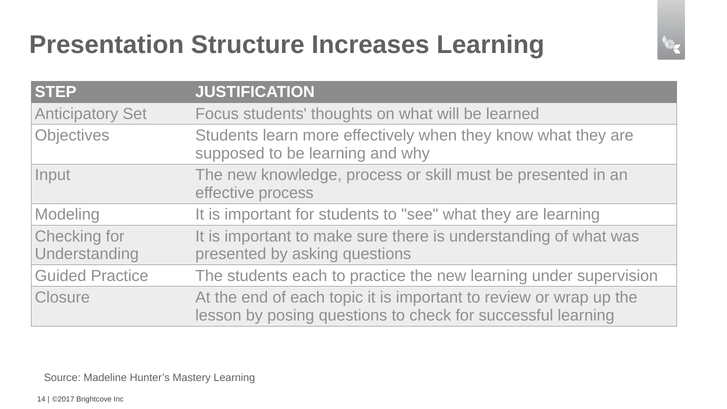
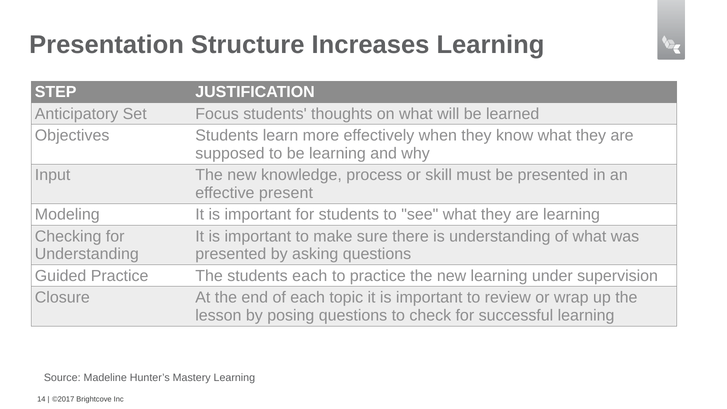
effective process: process -> present (286, 193)
